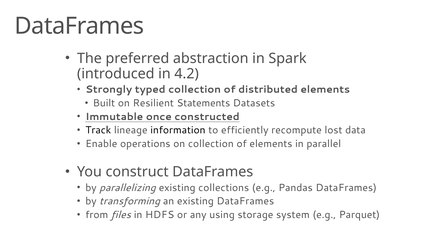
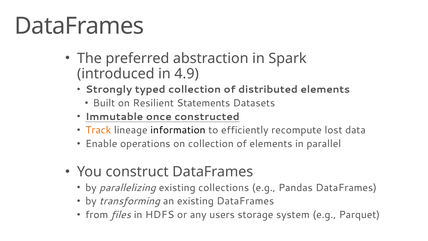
4.2: 4.2 -> 4.9 (187, 74)
Track colour: black -> orange (98, 130)
using: using -> users (222, 215)
